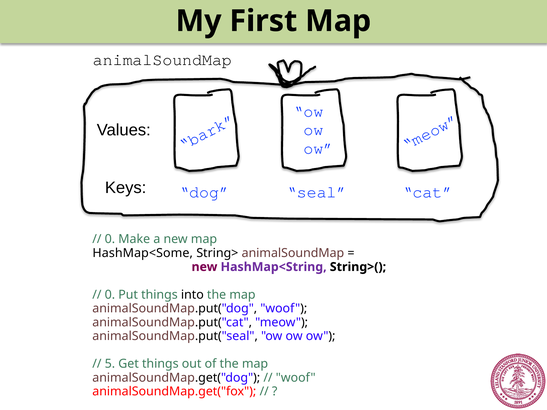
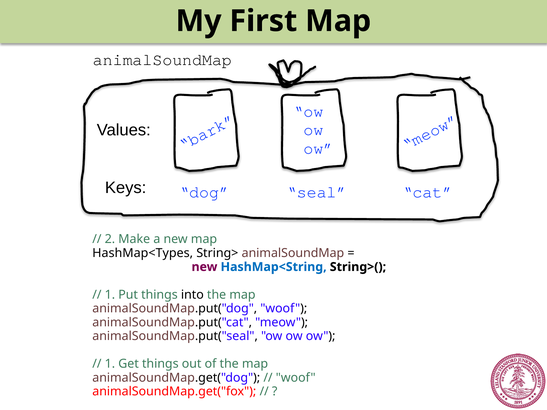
0: 0 -> 2 (110, 239)
HashMap<Some: HashMap<Some -> HashMap<Types (143, 253)
HashMap<String colour: purple -> blue (274, 267)
0: 0 -> 1 (110, 295)
5: 5 -> 1 (110, 364)
